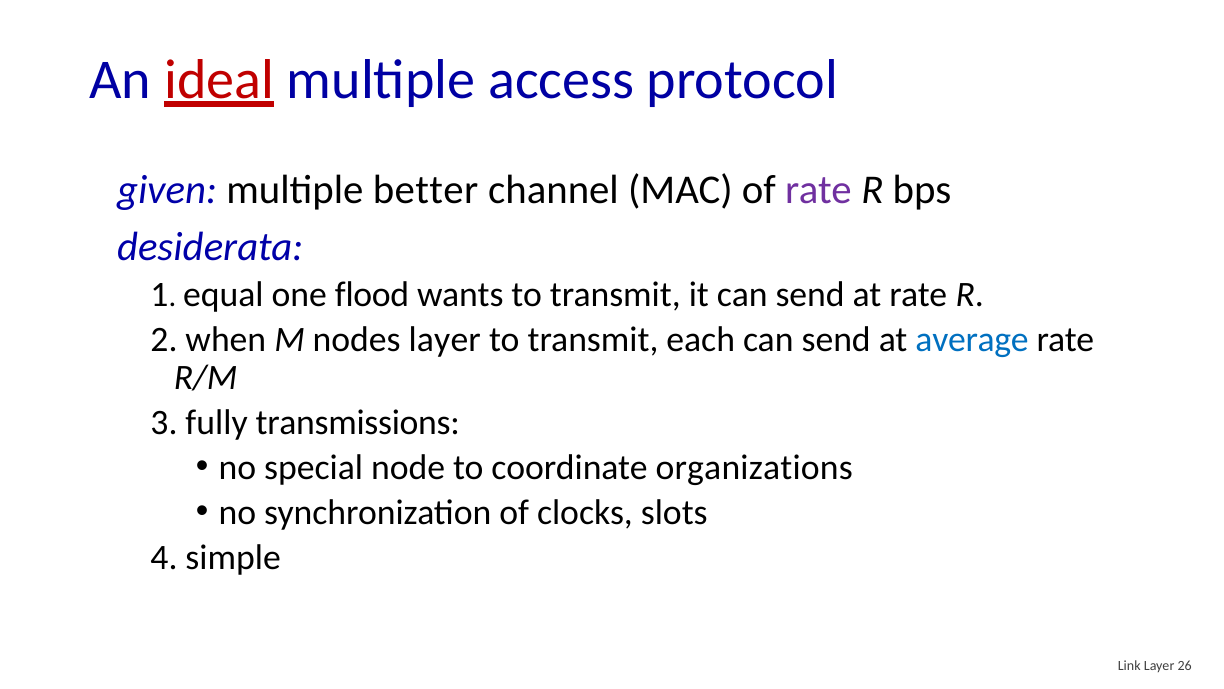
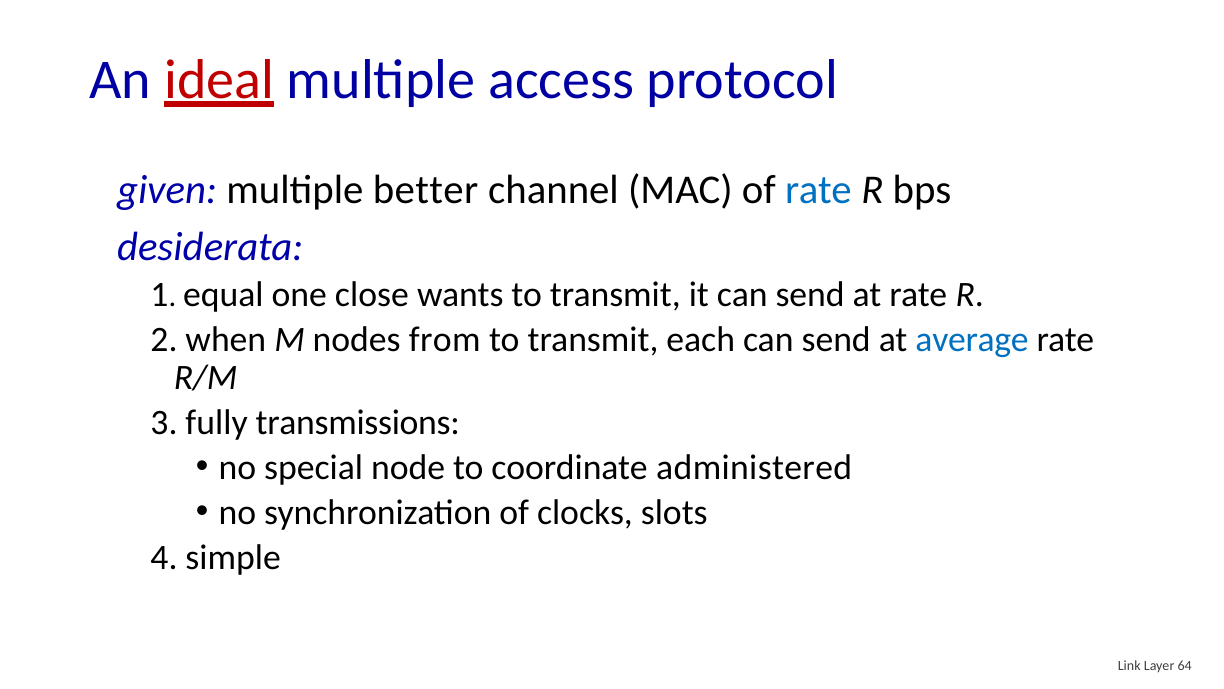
rate colour: purple -> blue (818, 190)
flood: flood -> close (372, 294)
nodes layer: layer -> from (445, 339)
organizations: organizations -> administered (754, 467)
26: 26 -> 64 (1185, 666)
